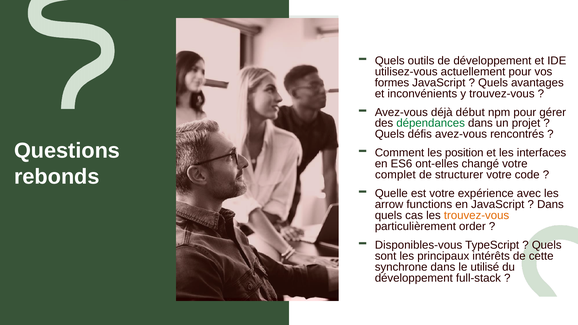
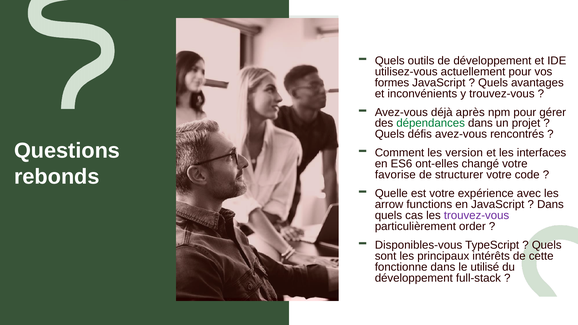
début: début -> après (470, 112)
position: position -> version (464, 153)
complet: complet -> favorise (395, 175)
trouvez-vous colour: orange -> purple (477, 215)
synchrone: synchrone -> fonctionne (401, 267)
